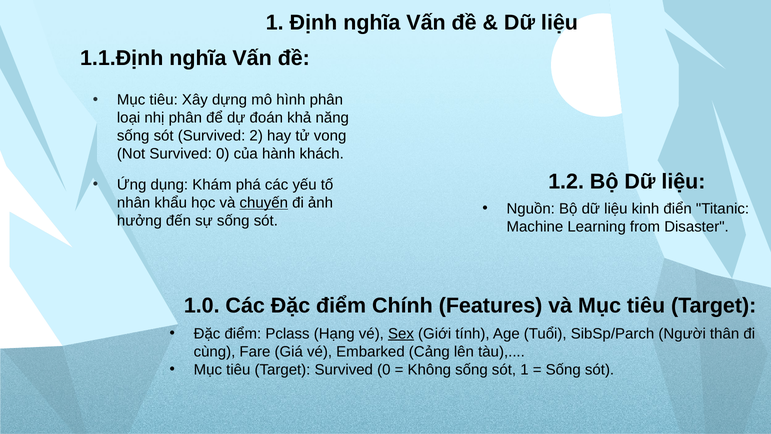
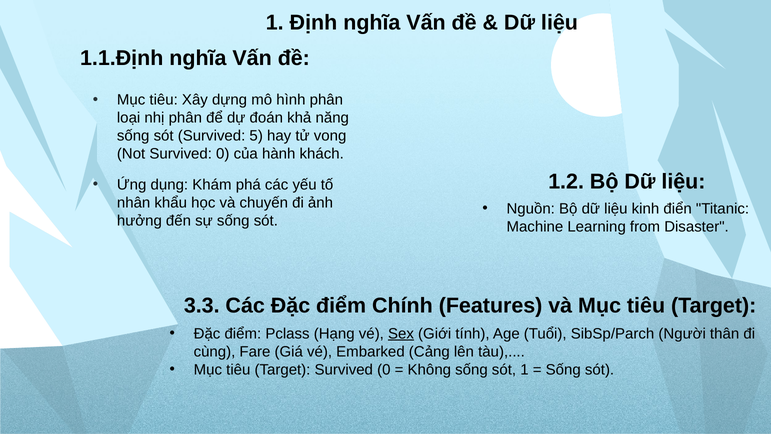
2: 2 -> 5 (256, 136)
chuyến underline: present -> none (264, 203)
1.0: 1.0 -> 3.3 (202, 305)
